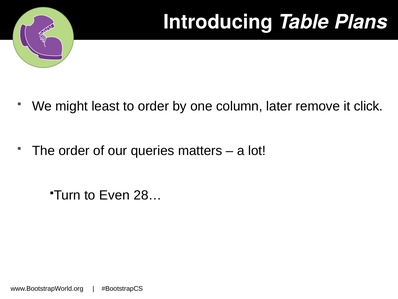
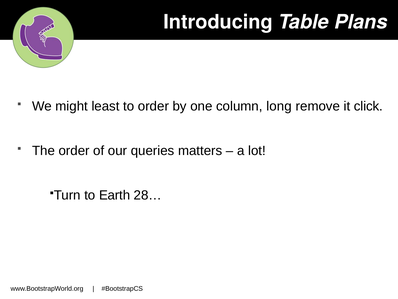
later: later -> long (279, 106)
Even: Even -> Earth (115, 195)
